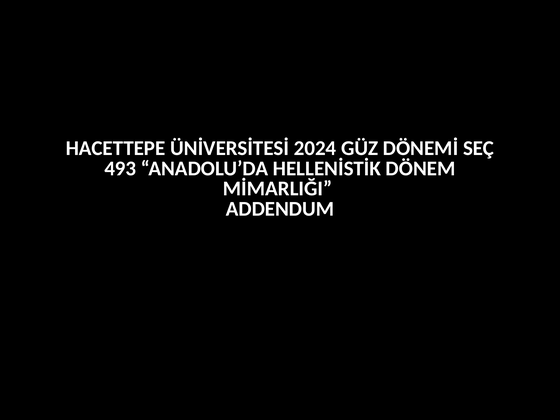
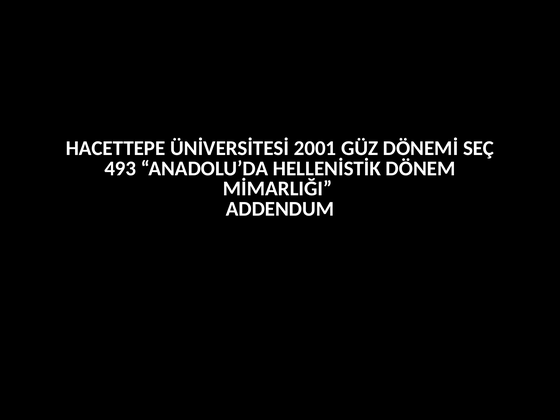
2024: 2024 -> 2001 (315, 148)
